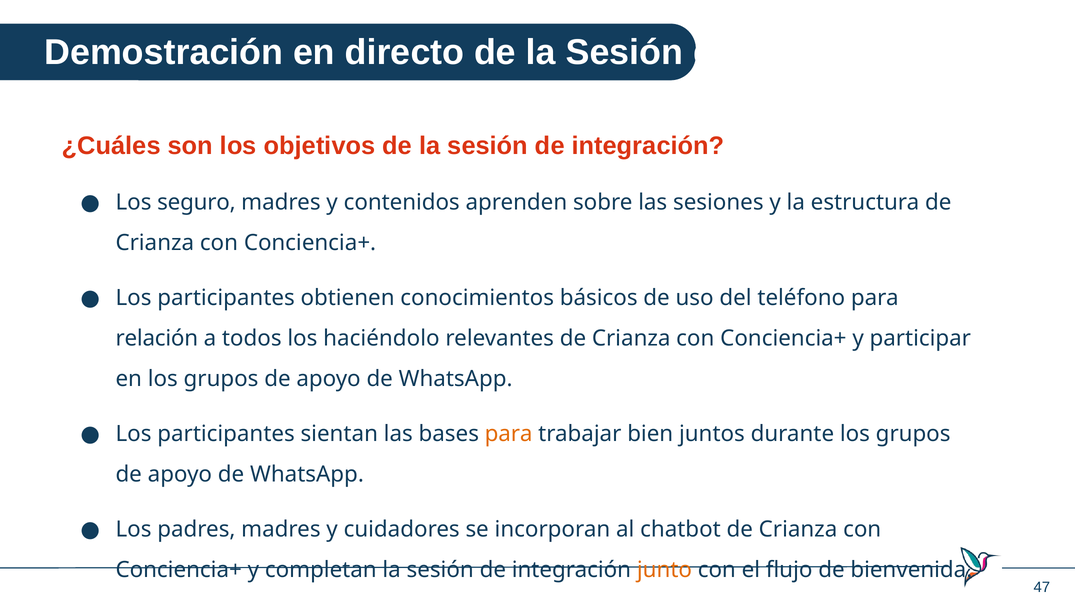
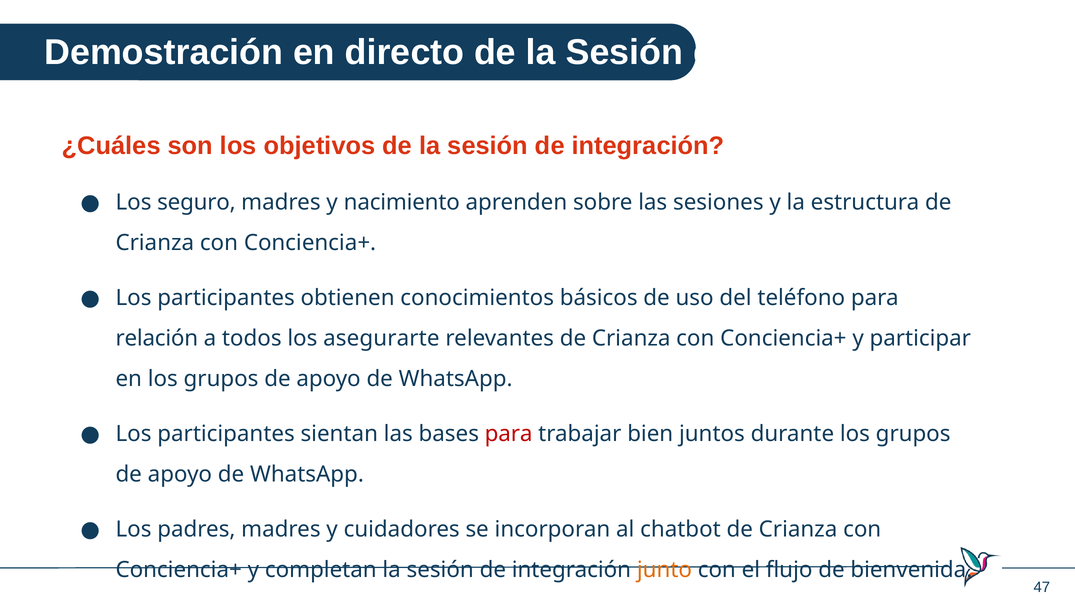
contenidos: contenidos -> nacimiento (402, 202)
haciéndolo: haciéndolo -> asegurarte (381, 338)
para colour: orange -> red (509, 434)
